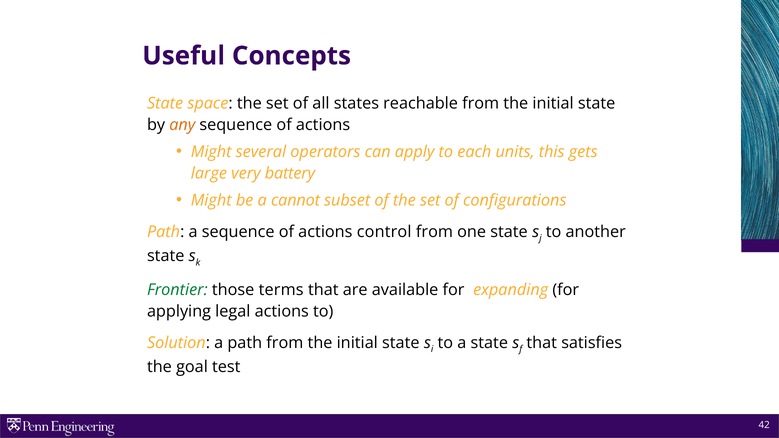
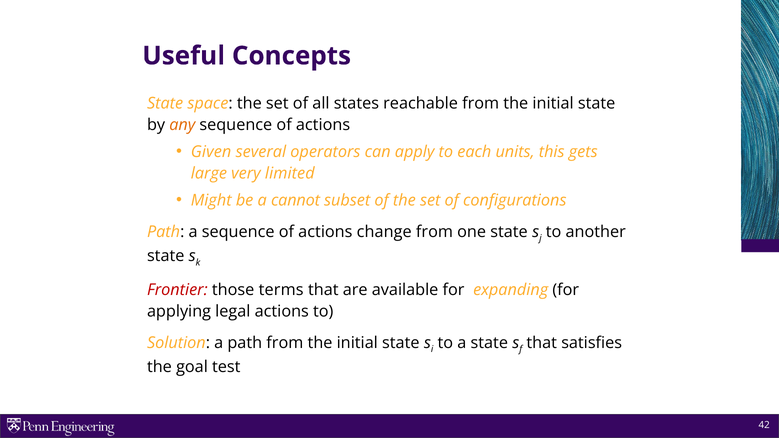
Might: Might -> Given (211, 152)
battery: battery -> limited (290, 173)
control: control -> change (384, 232)
Frontier colour: green -> red (177, 290)
